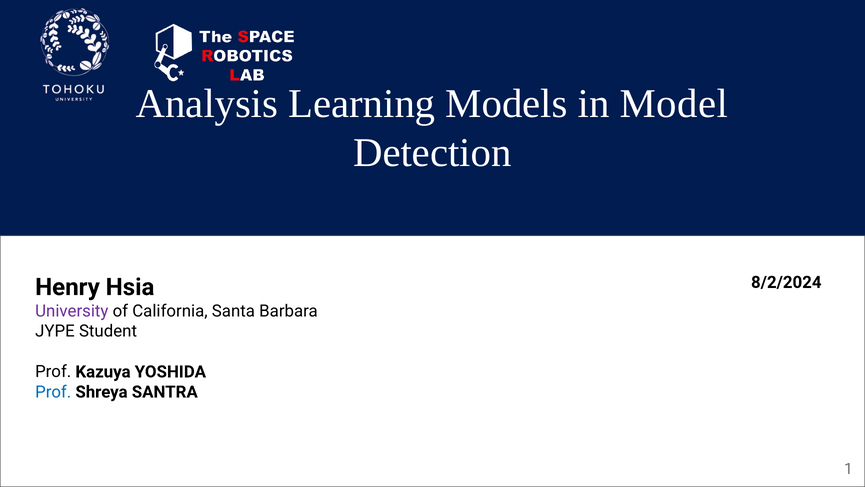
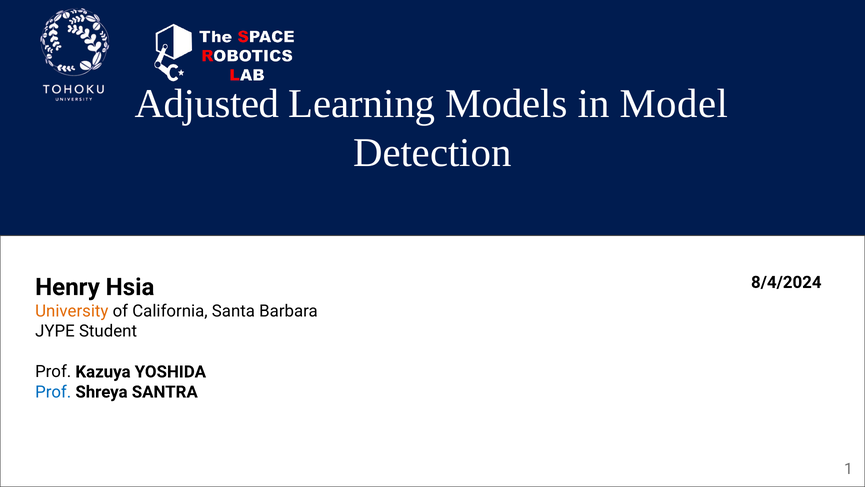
Analysis: Analysis -> Adjusted (207, 104)
8/2/2024: 8/2/2024 -> 8/4/2024 (786, 282)
University colour: purple -> orange (72, 311)
